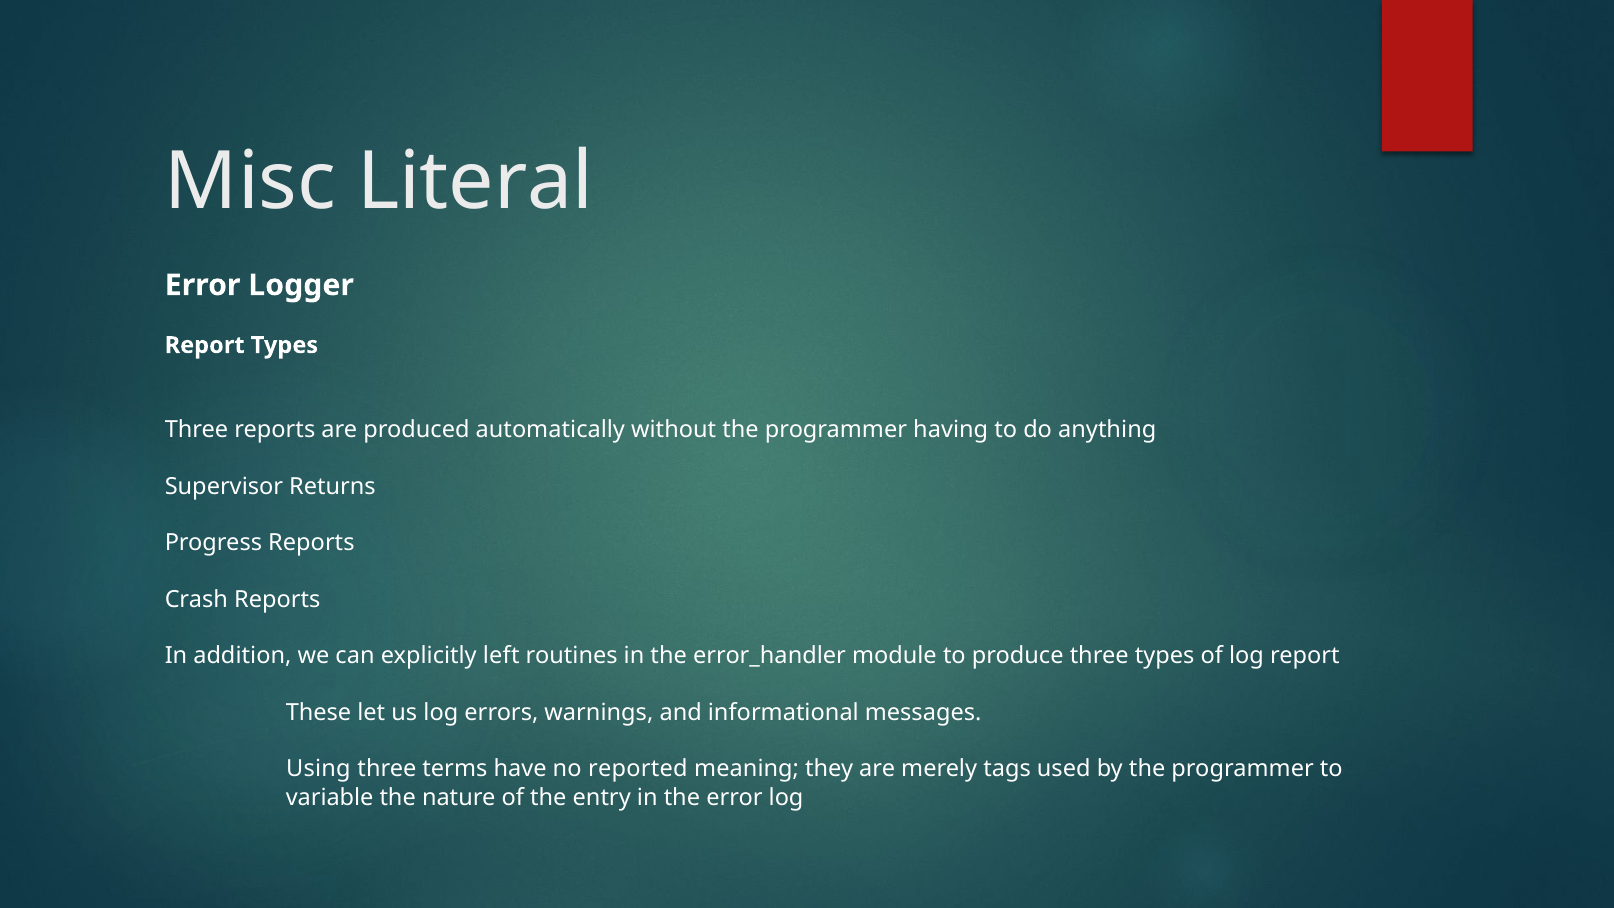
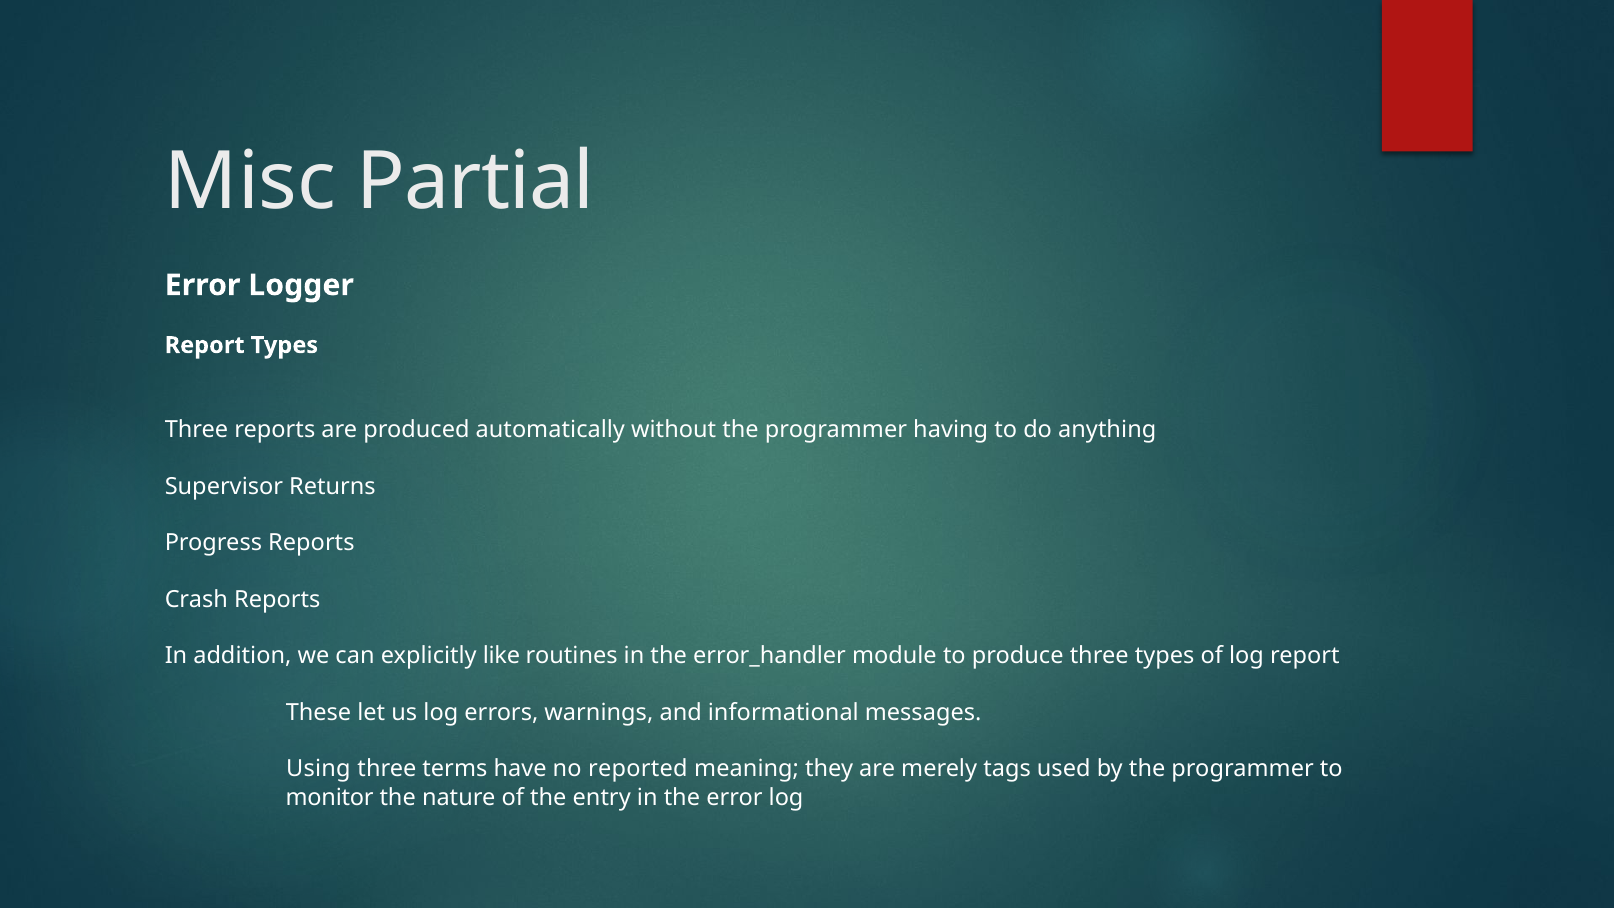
Literal: Literal -> Partial (475, 182)
left: left -> like (501, 656)
variable: variable -> monitor (330, 797)
